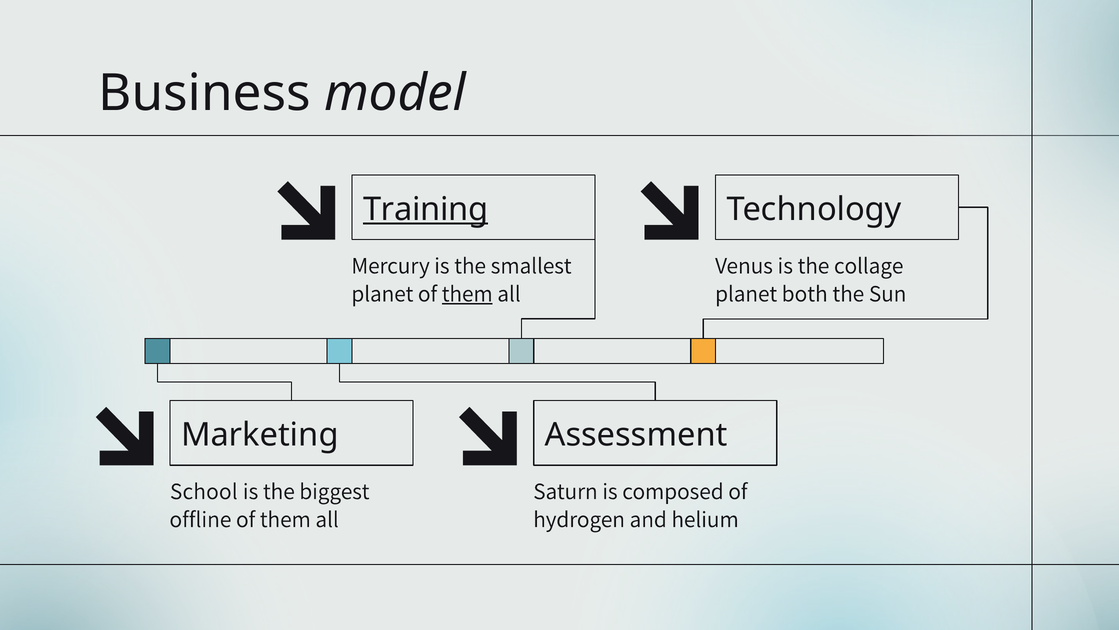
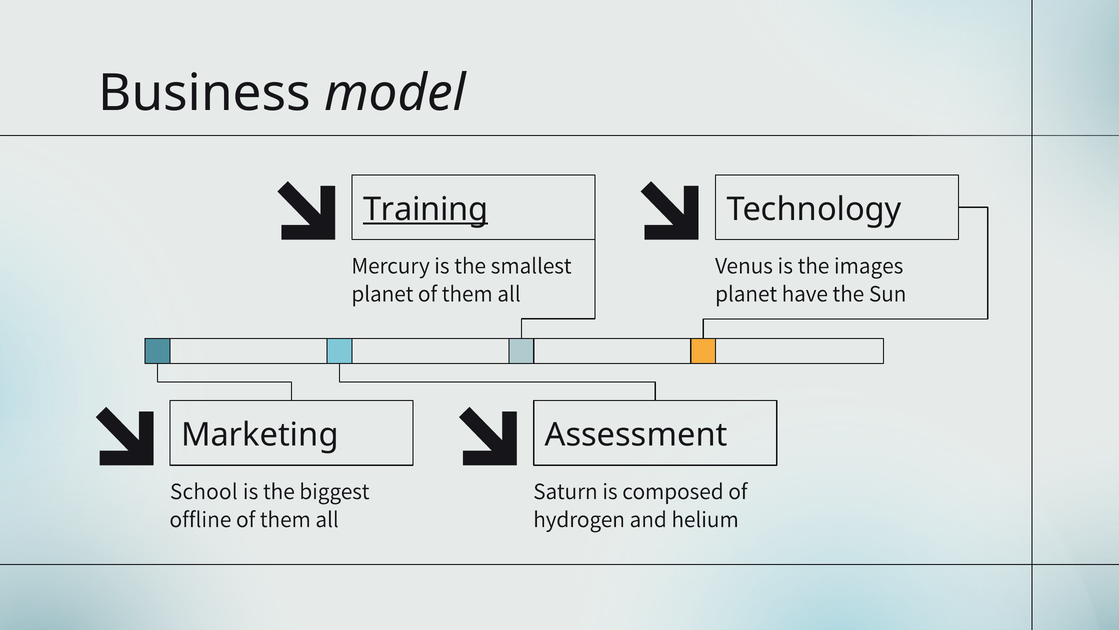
collage: collage -> images (869, 265)
them underline: present -> none (467, 293)
both: both -> have (805, 293)
